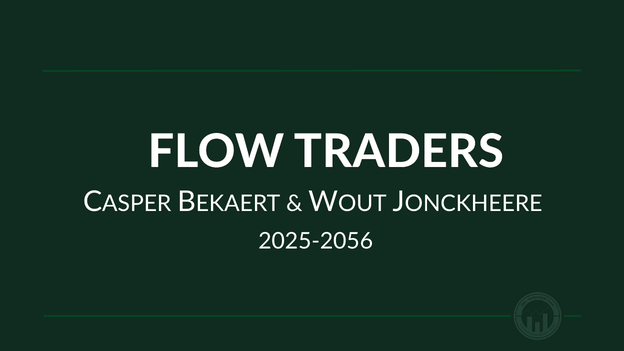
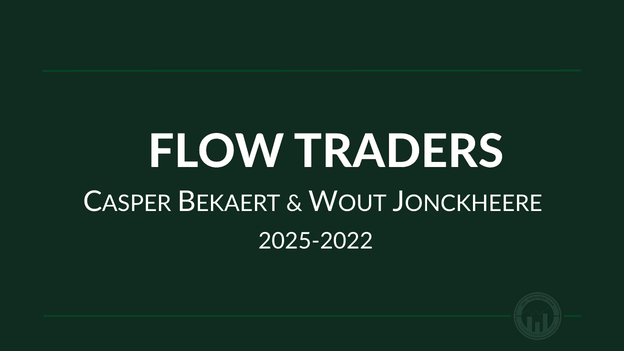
2025-2056: 2025-2056 -> 2025-2022 (316, 241)
